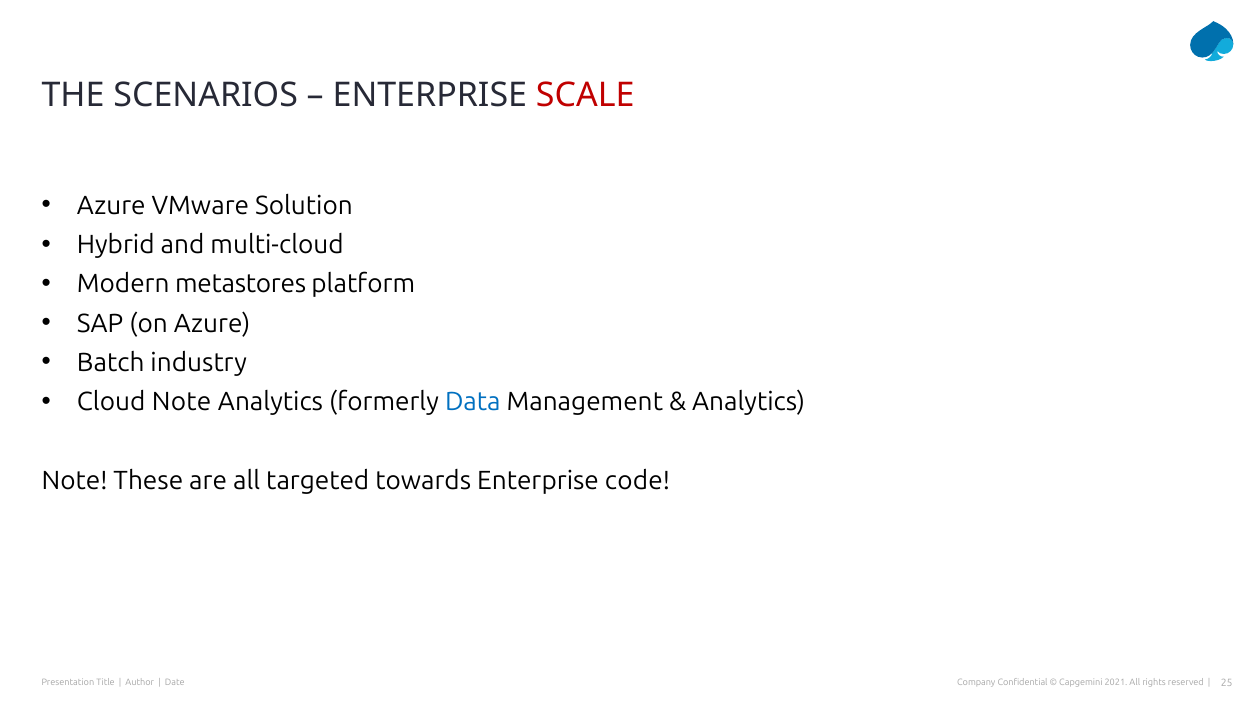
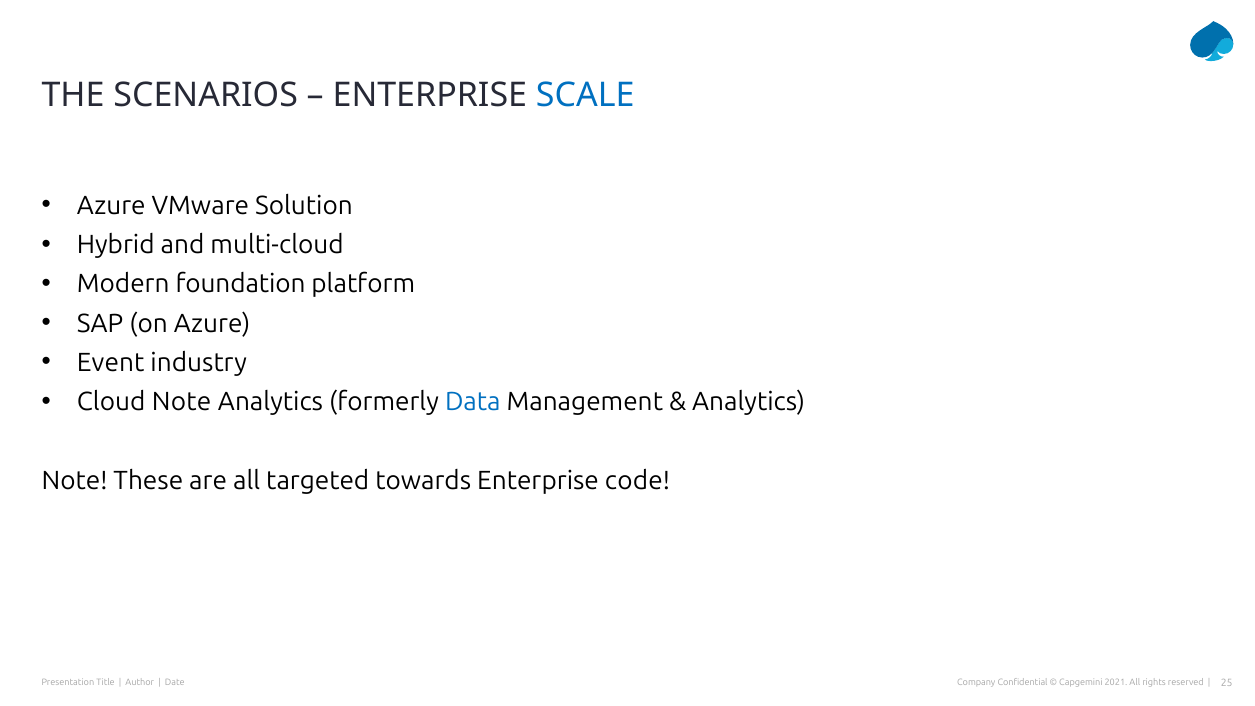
SCALE colour: red -> blue (585, 95)
metastores: metastores -> foundation (241, 284)
Batch: Batch -> Event (111, 363)
